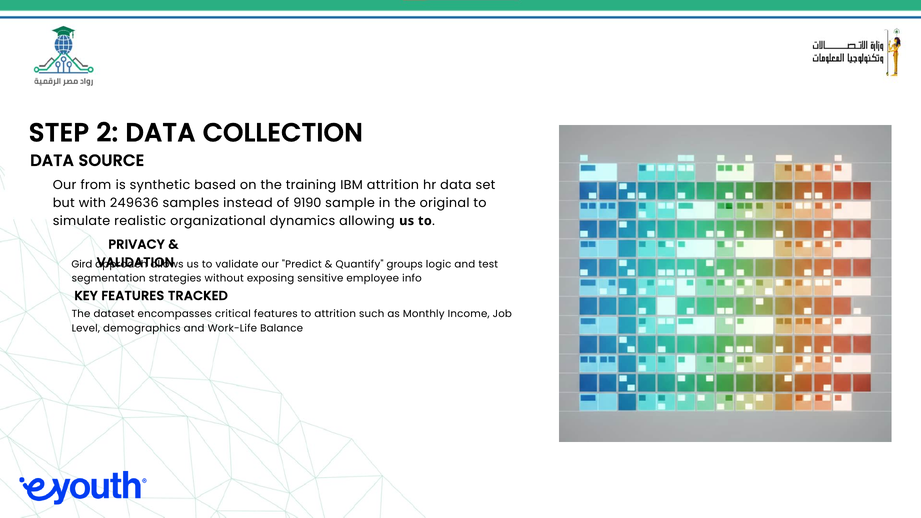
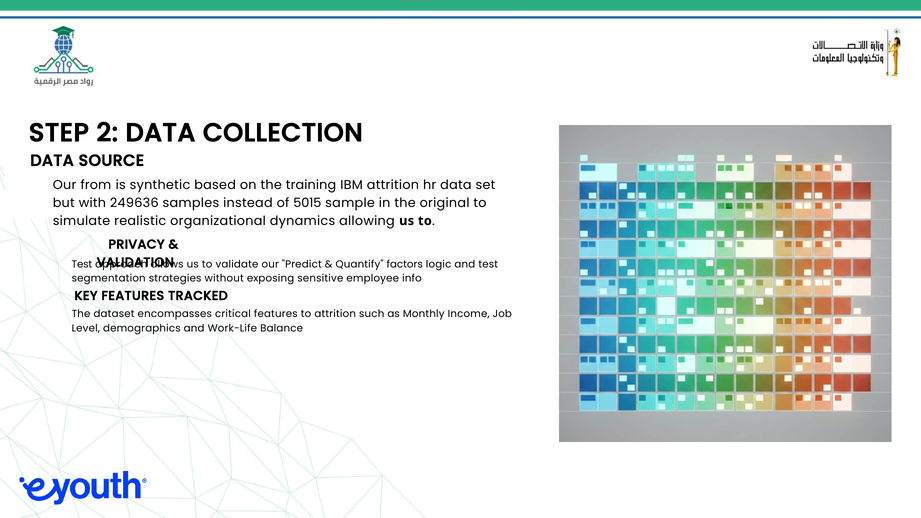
9190: 9190 -> 5015 (307, 203)
Gird: Gird -> Test (82, 264)
groups: groups -> factors (405, 264)
